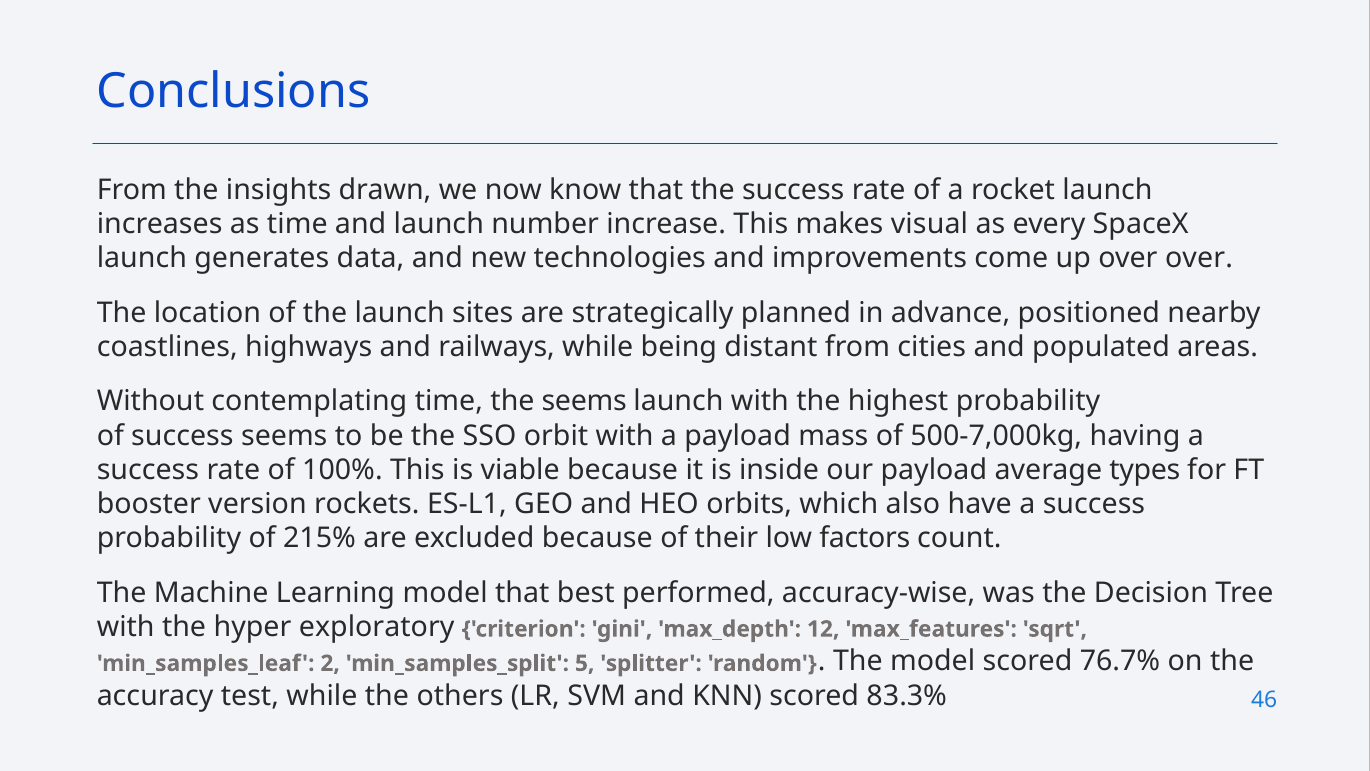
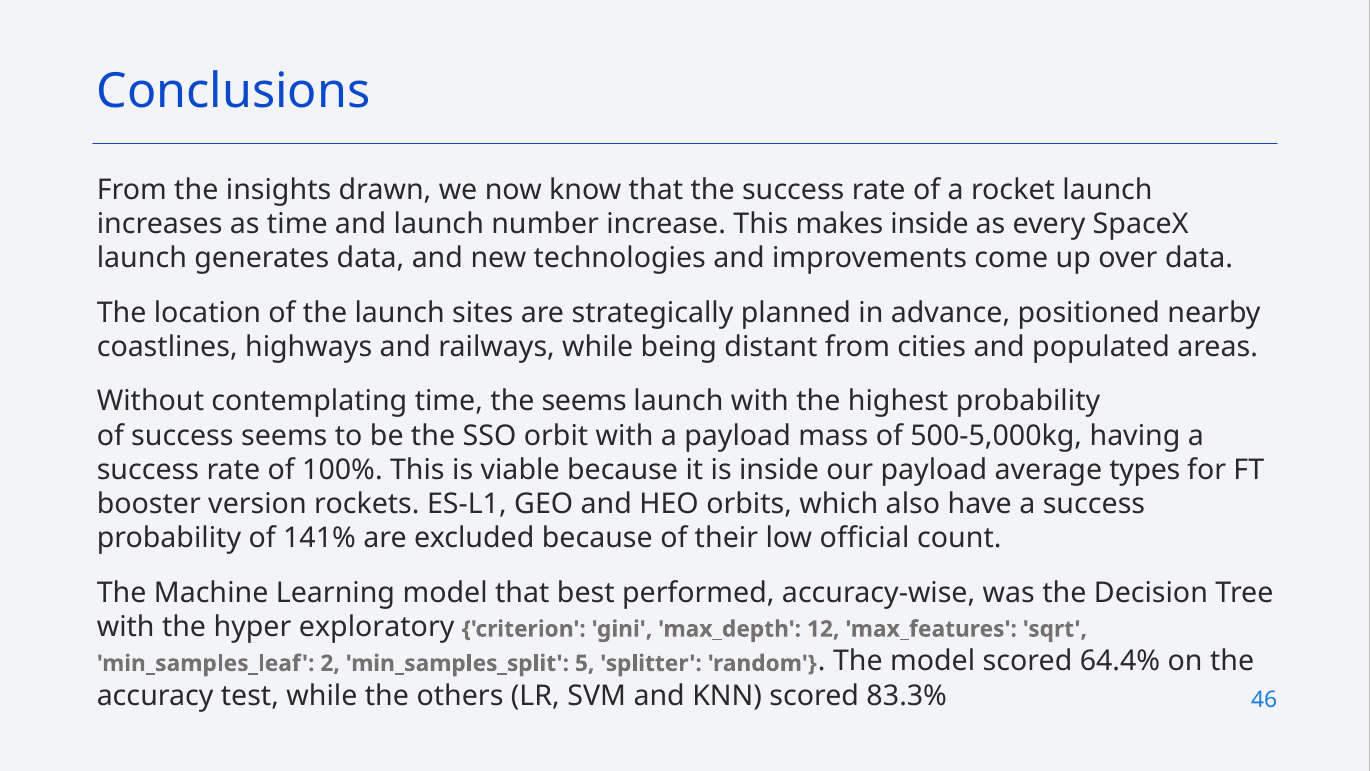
makes visual: visual -> inside (930, 224)
over over: over -> data (1199, 258)
500-7,000kg: 500-7,000kg -> 500-5,000kg (996, 435)
215%: 215% -> 141% (320, 538)
factors: factors -> official (865, 538)
76.7%: 76.7% -> 64.4% (1120, 661)
